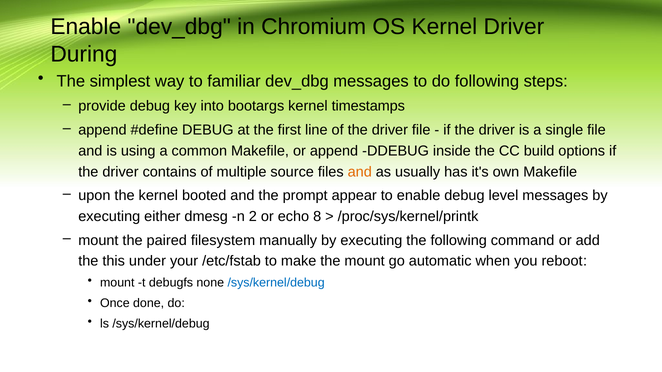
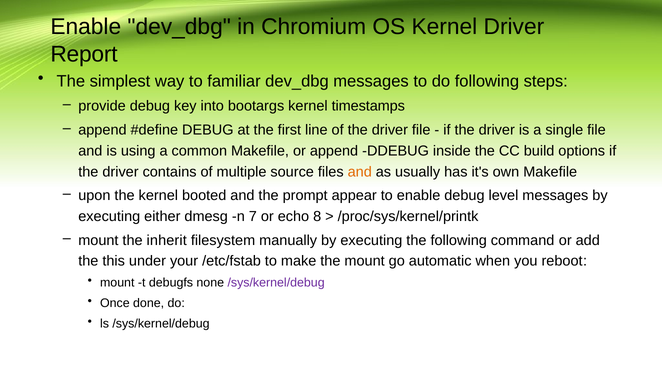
During: During -> Report (84, 54)
2: 2 -> 7 (253, 217)
paired: paired -> inherit (167, 241)
/sys/kernel/debug colour: blue -> purple (276, 283)
